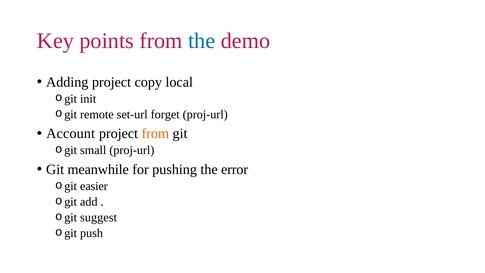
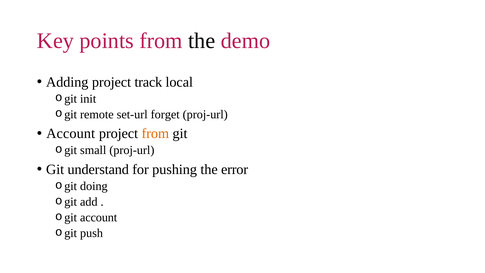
the colour: blue -> black (202, 41)
copy: copy -> track (148, 82)
meanwhile: meanwhile -> understand (98, 169)
easier: easier -> doing (94, 186)
suggest: suggest -> account (99, 217)
